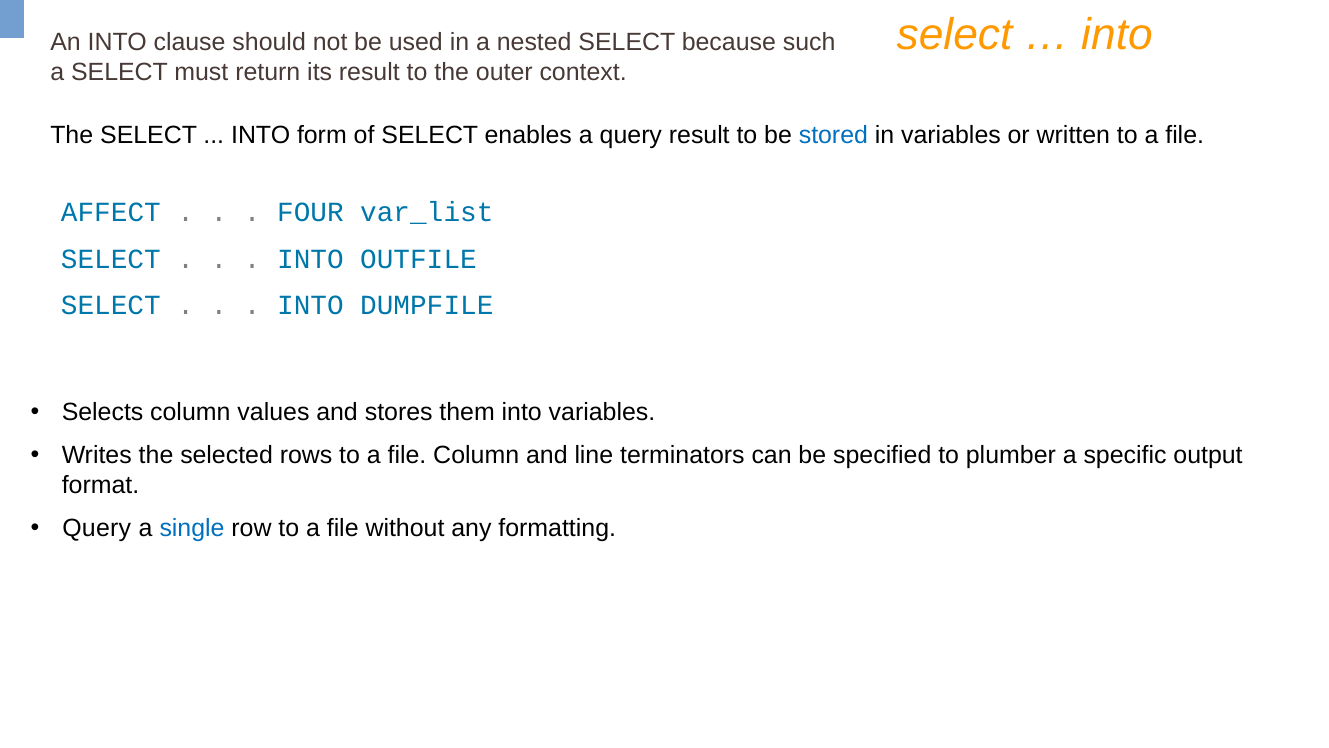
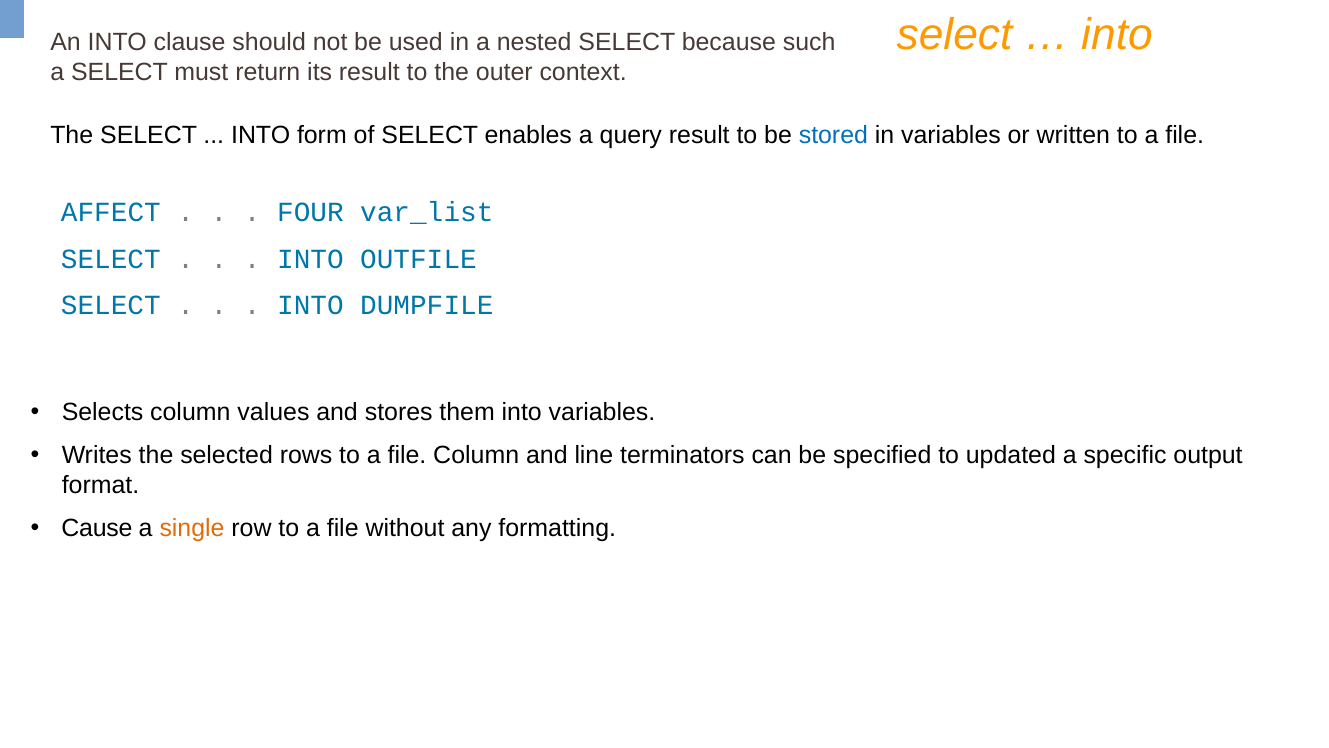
plumber: plumber -> updated (1011, 455)
Query: Query -> Cause (97, 528)
single colour: blue -> orange (192, 528)
